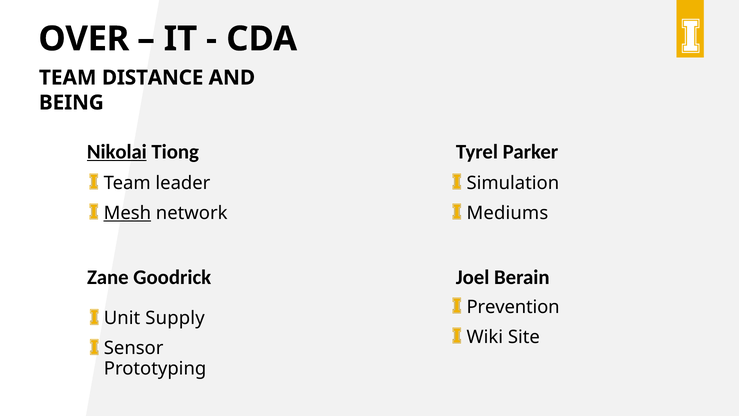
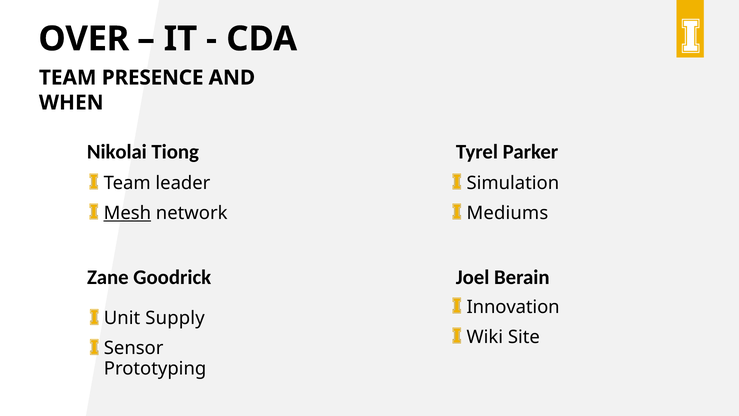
DISTANCE: DISTANCE -> PRESENCE (153, 78)
BEING: BEING -> WHEN (71, 103)
Nikolai underline: present -> none (117, 152)
Prevention: Prevention -> Innovation (513, 307)
